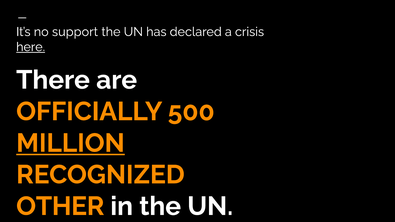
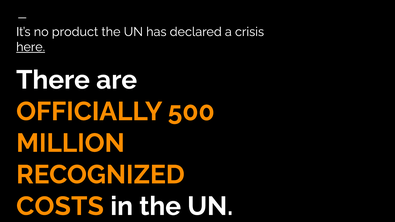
support: support -> product (75, 32)
MILLION underline: present -> none (70, 143)
OTHER: OTHER -> COSTS (60, 206)
